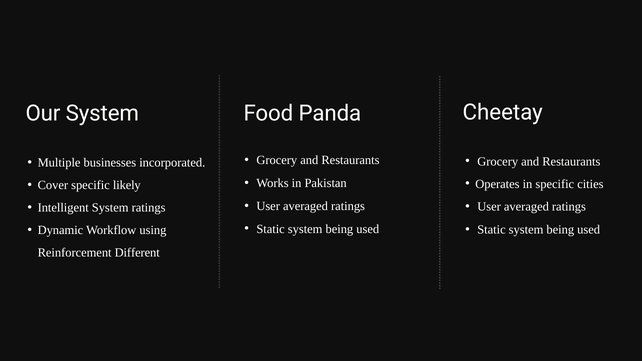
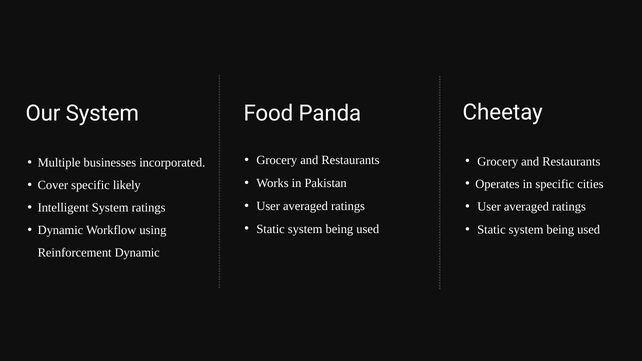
Reinforcement Different: Different -> Dynamic (137, 253)
